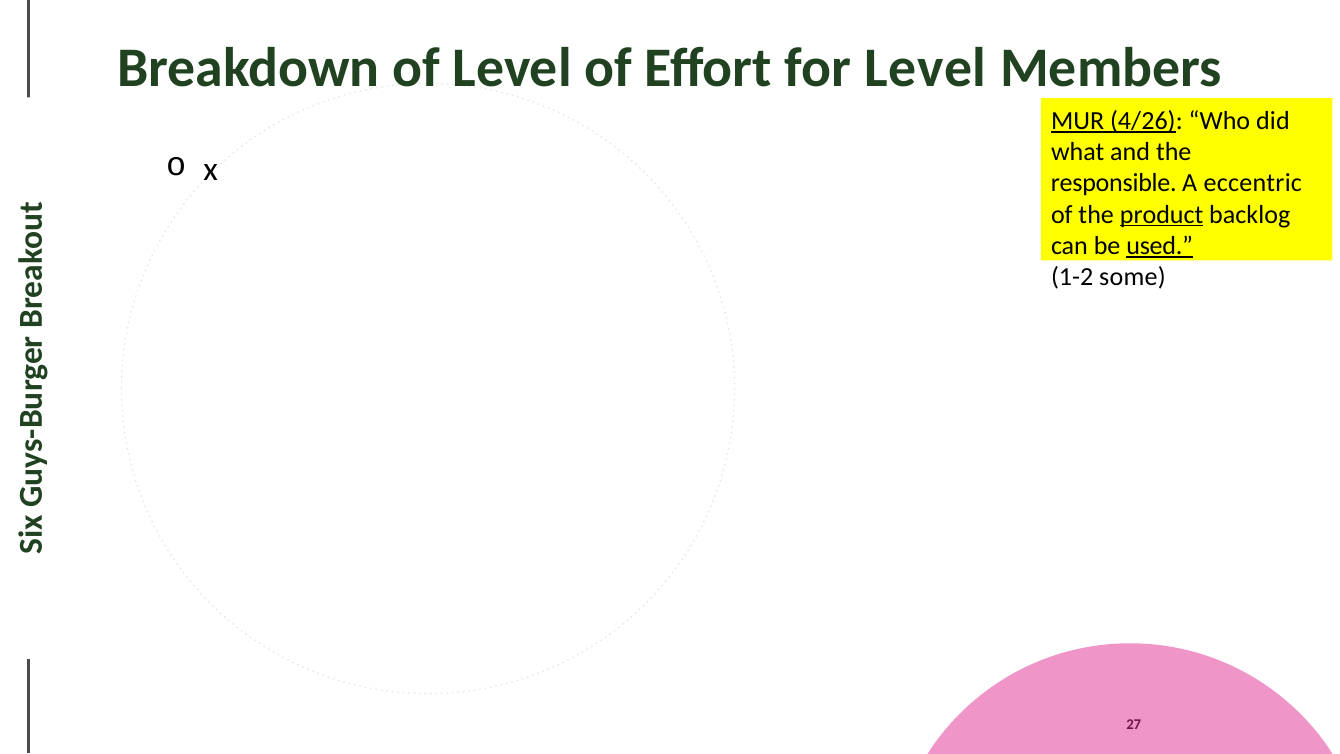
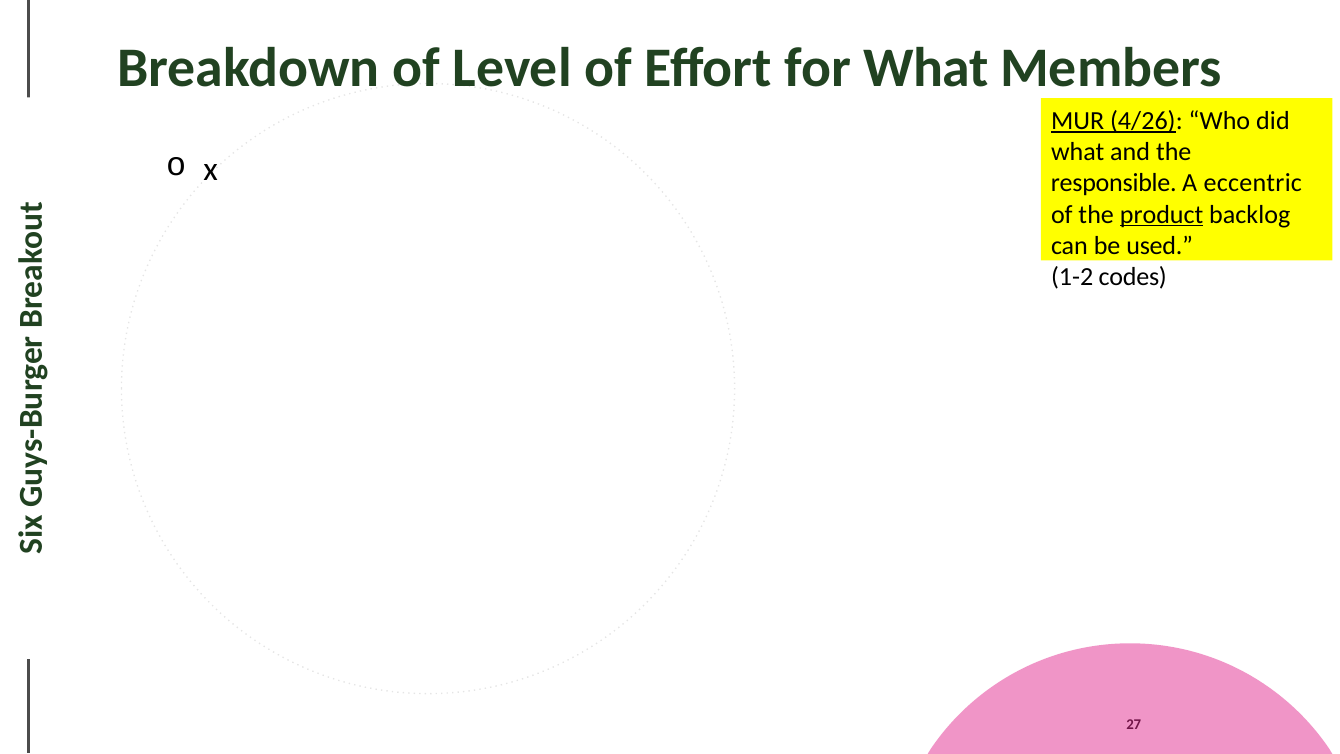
for Level: Level -> What (926, 68)
used underline: present -> none (1160, 246)
some: some -> codes (1133, 277)
